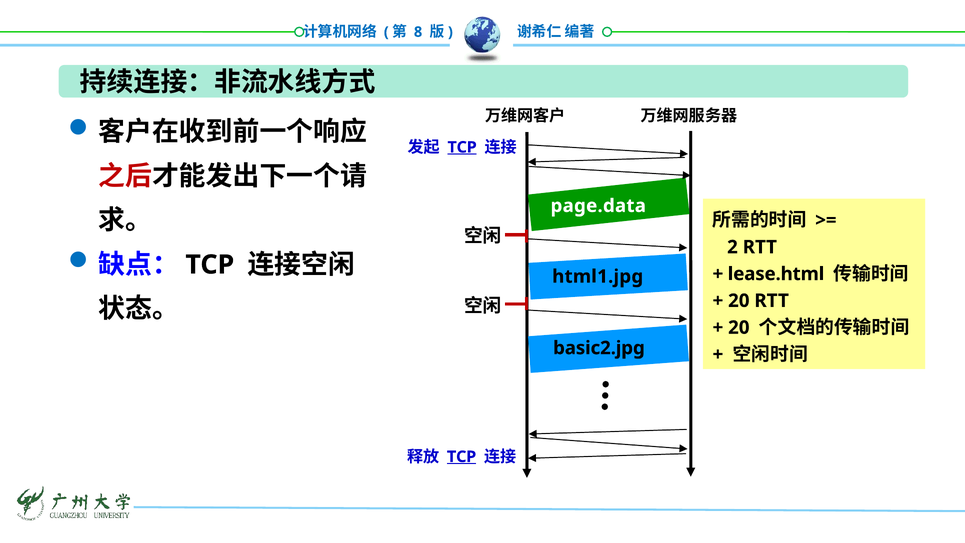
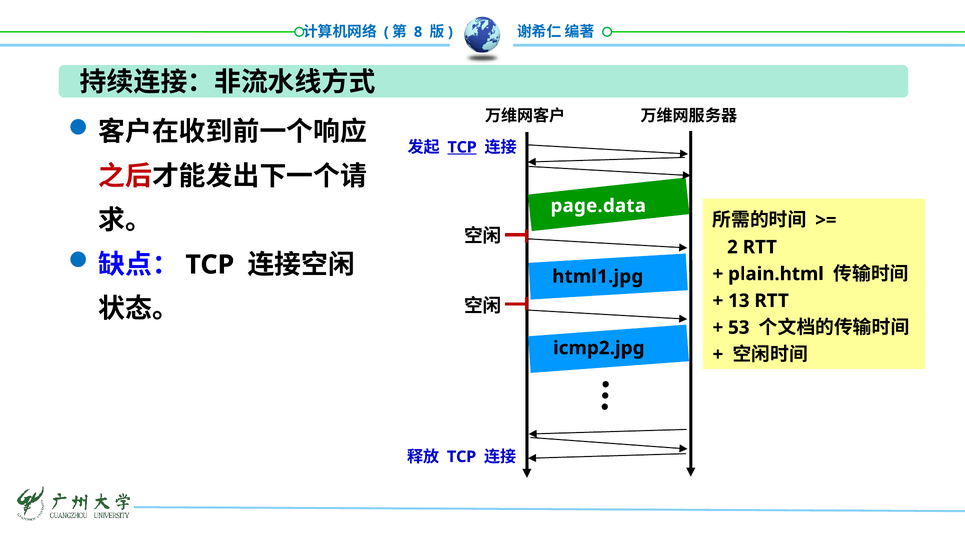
lease.html: lease.html -> plain.html (776, 274)
20: 20 -> 13 (739, 301)
20: 20 -> 53 (739, 327)
basic2.jpg: basic2.jpg -> icmp2.jpg (599, 348)
TCP underline: present -> none (462, 457)
